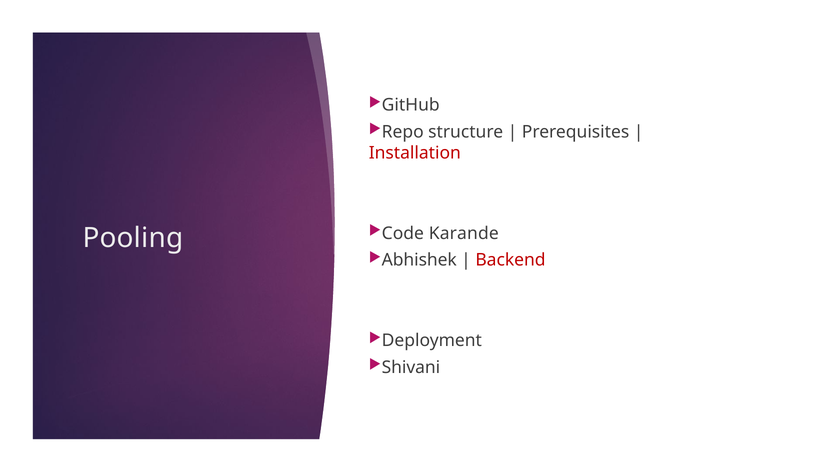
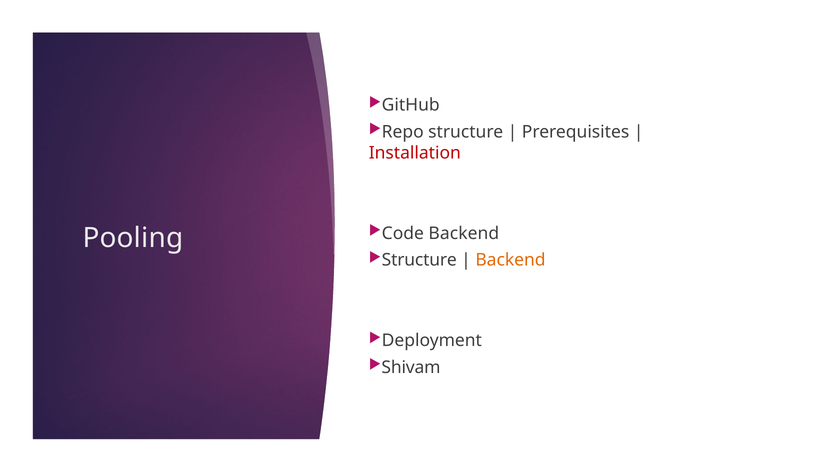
Code Karande: Karande -> Backend (464, 233)
Abhishek: Abhishek -> Structure (419, 260)
Backend colour: red -> orange (510, 260)
Shivani: Shivani -> Shivam (411, 367)
